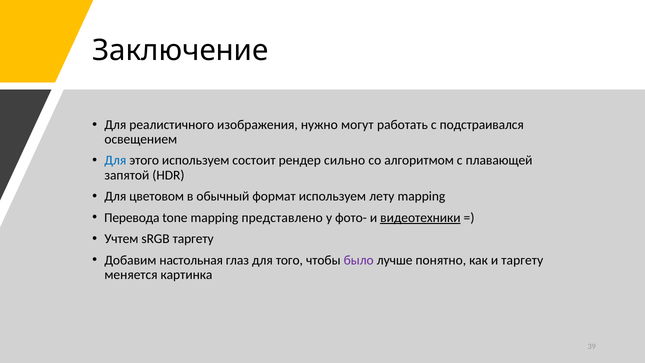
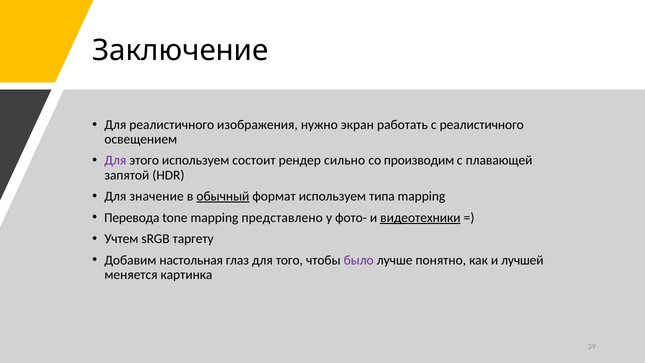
могут: могут -> экран (357, 125)
с подстраивался: подстраивался -> реалистичного (482, 125)
Для colour: blue -> purple (115, 160)
алгоритмом: алгоритмом -> производим (419, 160)
цветовом: цветовом -> значение (157, 196)
обычный underline: none -> present (223, 196)
лету: лету -> типа (382, 196)
и таргету: таргету -> лучшей (522, 260)
